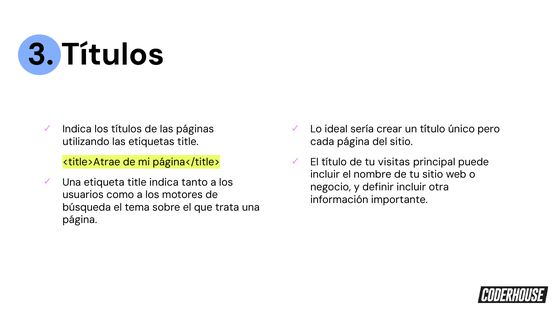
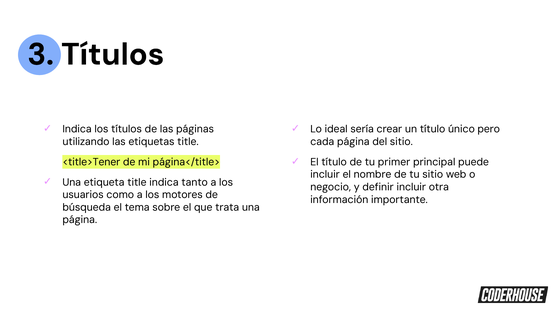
visitas: visitas -> primer (394, 162)
<title>Atrae: <title>Atrae -> <title>Tener (91, 162)
